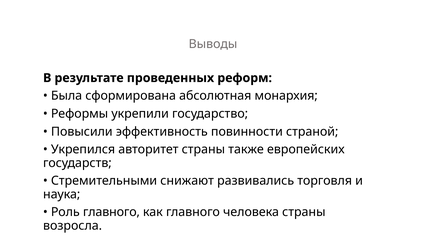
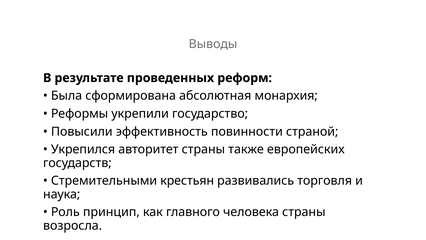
снижают: снижают -> крестьян (187, 181)
Роль главного: главного -> принцип (111, 212)
